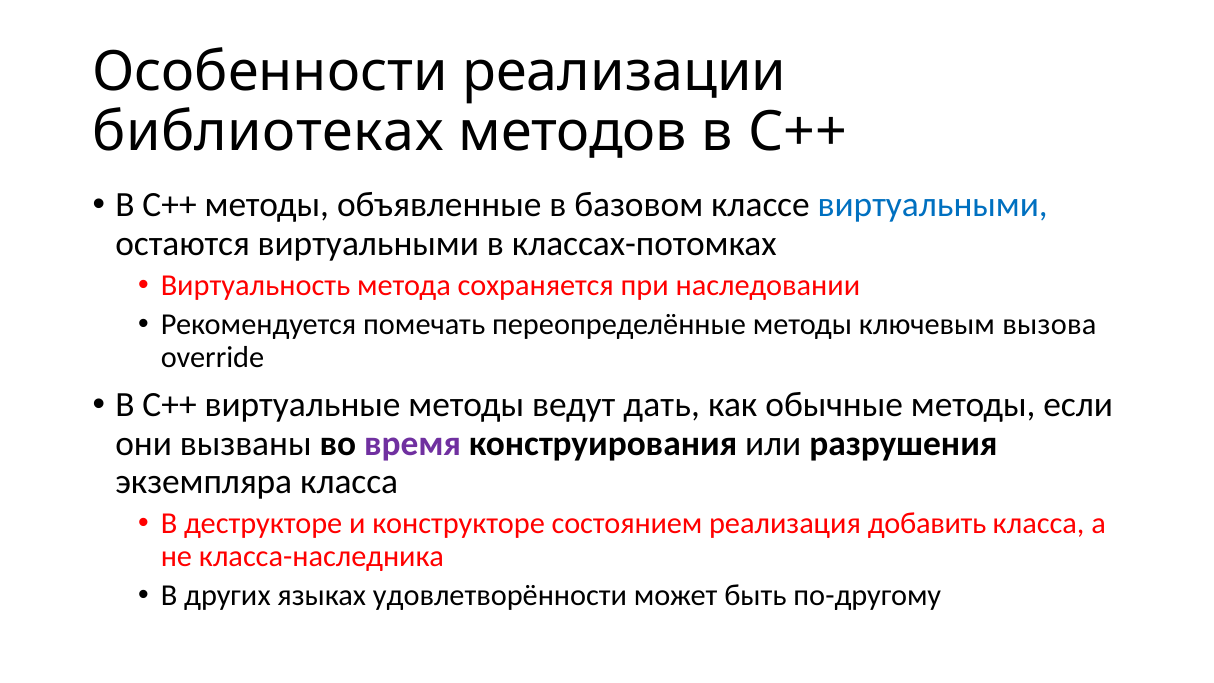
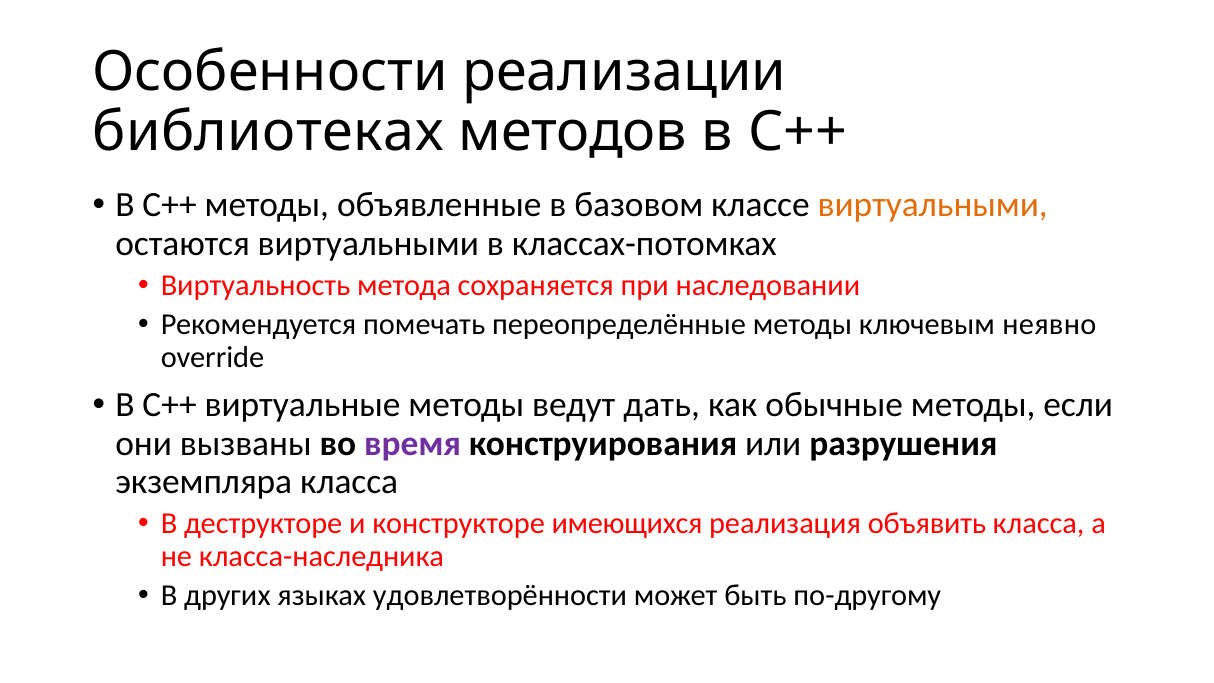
виртуальными colour: blue -> orange (933, 205)
вызова: вызова -> неявно (1049, 324)
состоянием: состоянием -> имеющихся (627, 523)
добавить: добавить -> объявить (927, 523)
